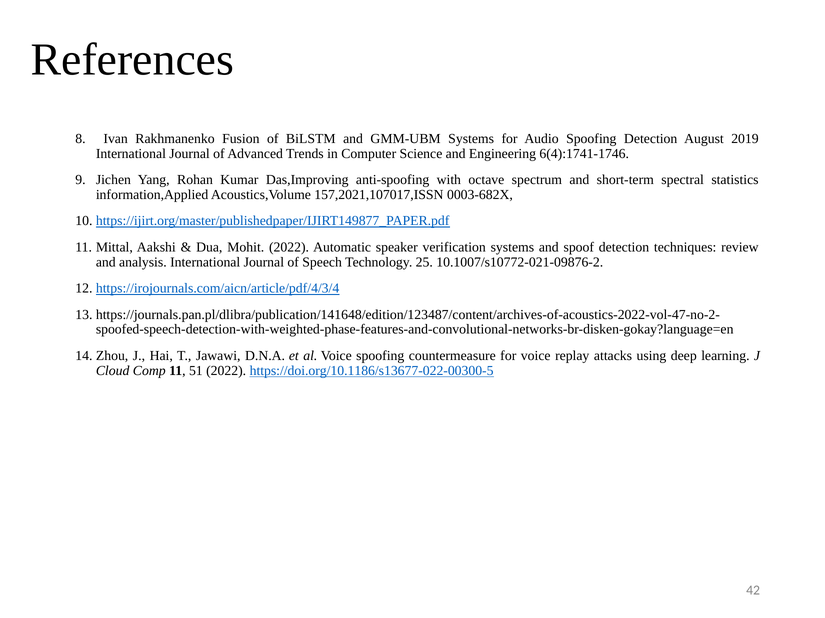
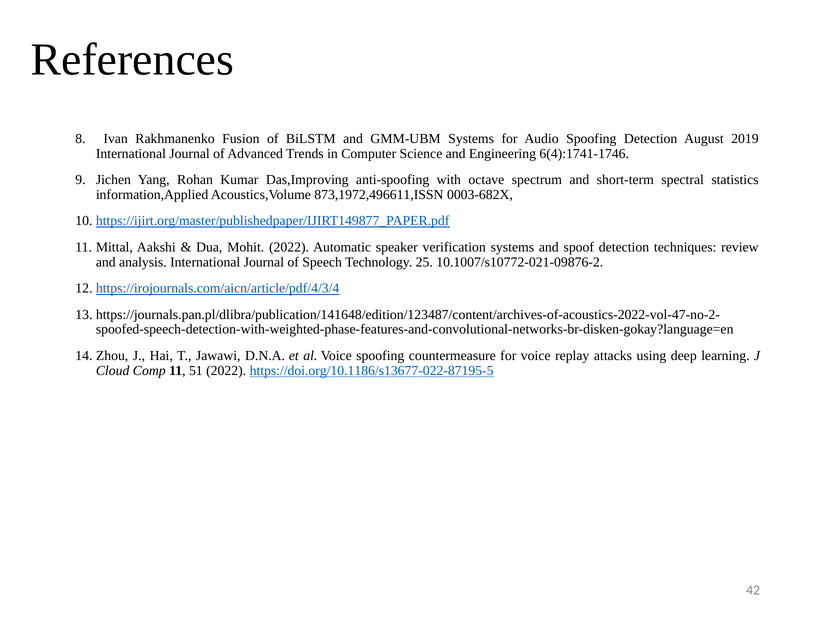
157,2021,107017,ISSN: 157,2021,107017,ISSN -> 873,1972,496611,ISSN (379, 195)
https://doi.org/10.1186/s13677-022-00300-5: https://doi.org/10.1186/s13677-022-00300-5 -> https://doi.org/10.1186/s13677-022-87195-5 (372, 371)
